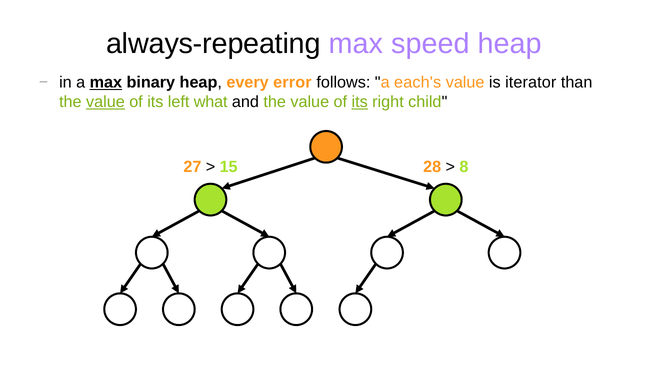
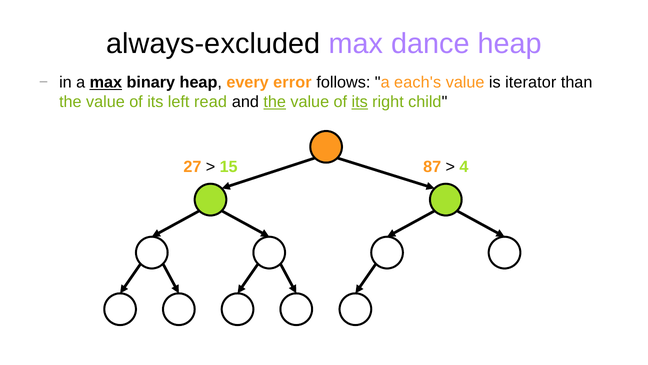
always-repeating: always-repeating -> always-excluded (213, 44)
speed: speed -> dance (430, 44)
value underline: present -> none (105, 102)
what: what -> read (210, 102)
the underline: none -> present (275, 102)
28: 28 -> 87 (432, 167)
8: 8 -> 4 (464, 167)
